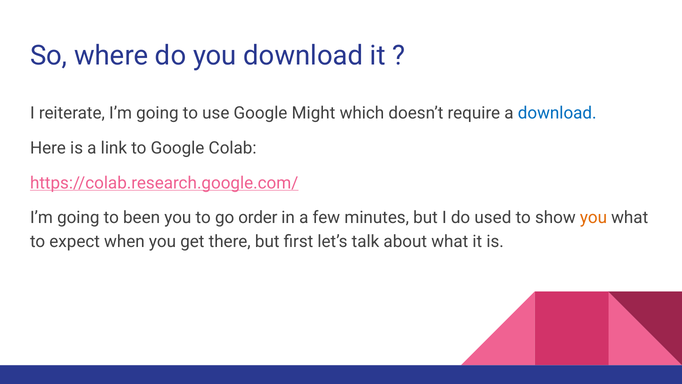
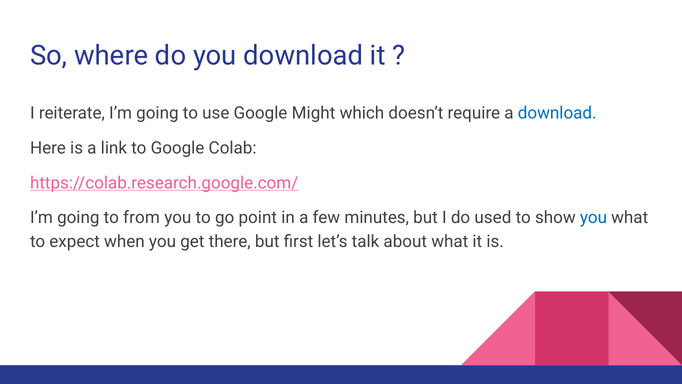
been: been -> from (142, 218)
order: order -> point (258, 218)
you colour: orange -> blue (593, 218)
